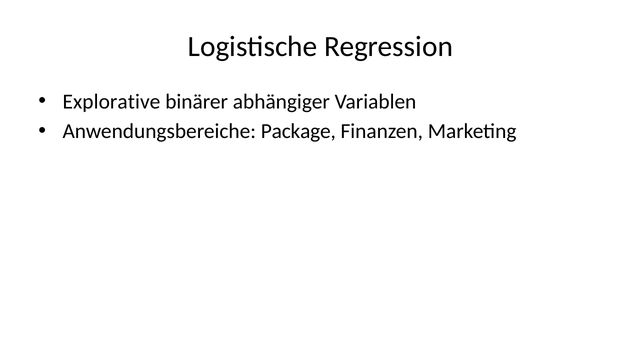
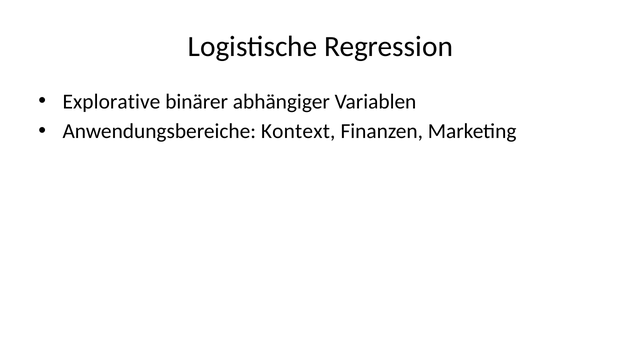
Package: Package -> Kontext (298, 132)
